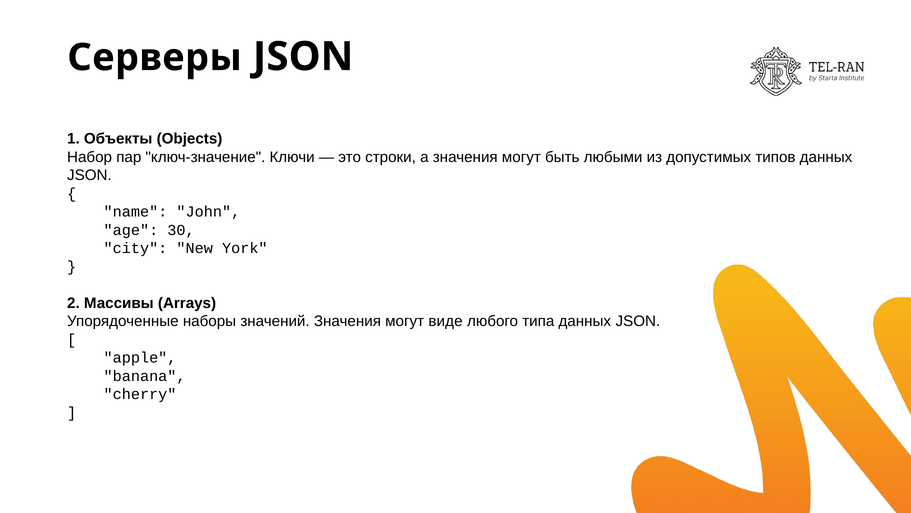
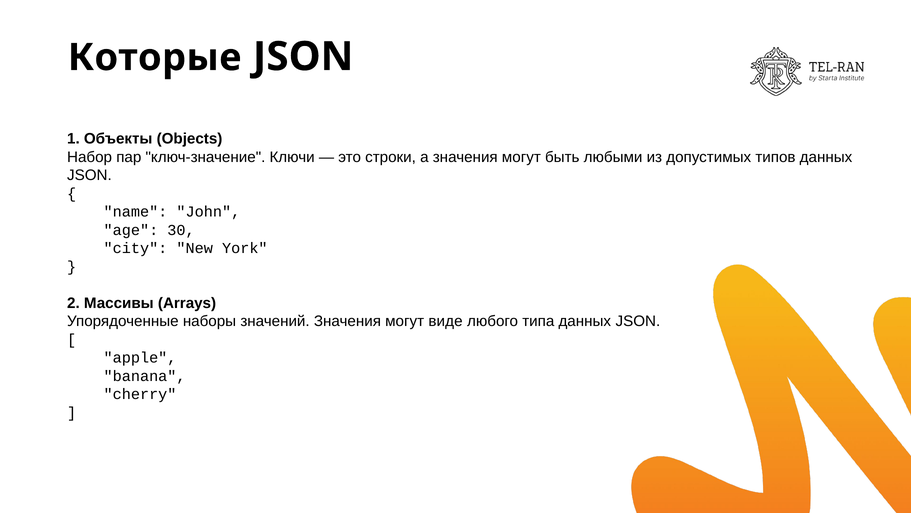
Серверы: Серверы -> Которые (155, 57)
